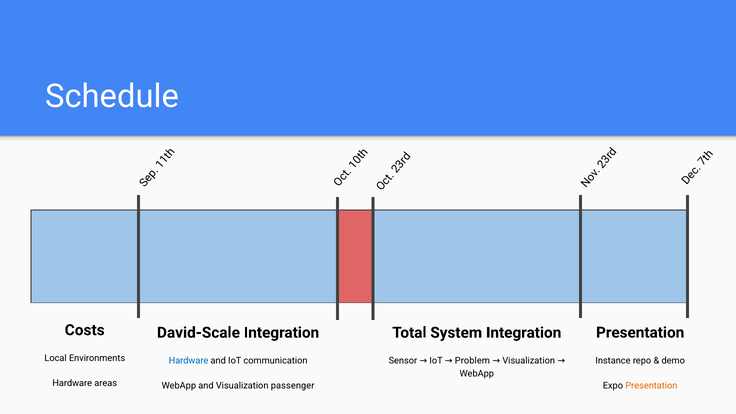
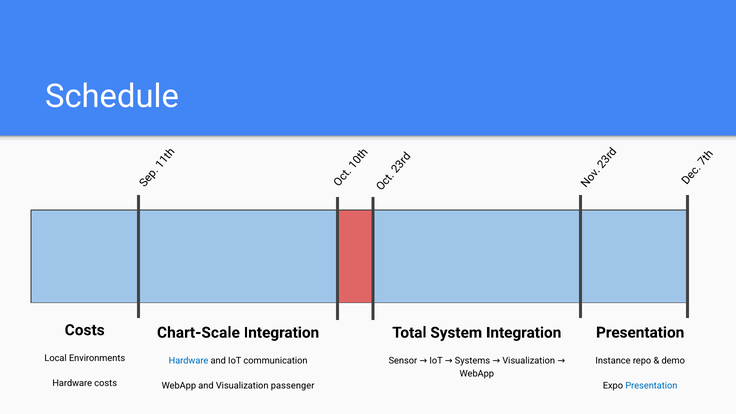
David-Scale: David-Scale -> Chart-Scale (198, 333)
Problem: Problem -> Systems (472, 361)
Hardware areas: areas -> costs (106, 383)
Presentation colour: orange -> blue (651, 386)
